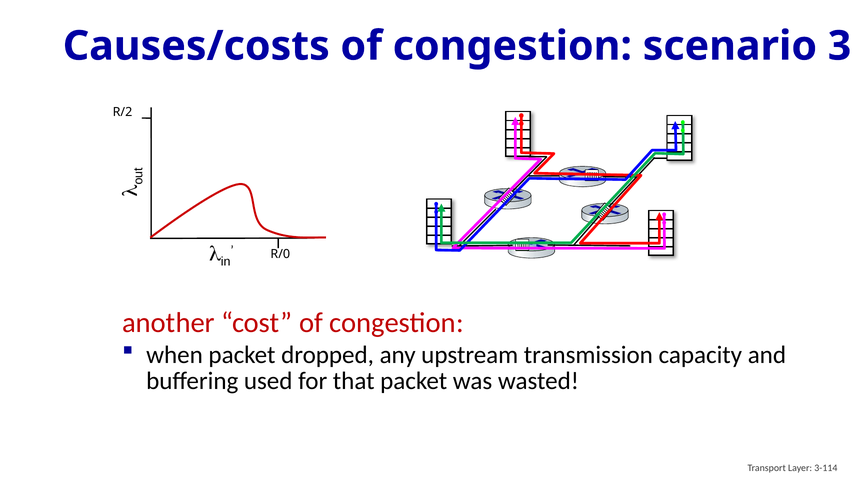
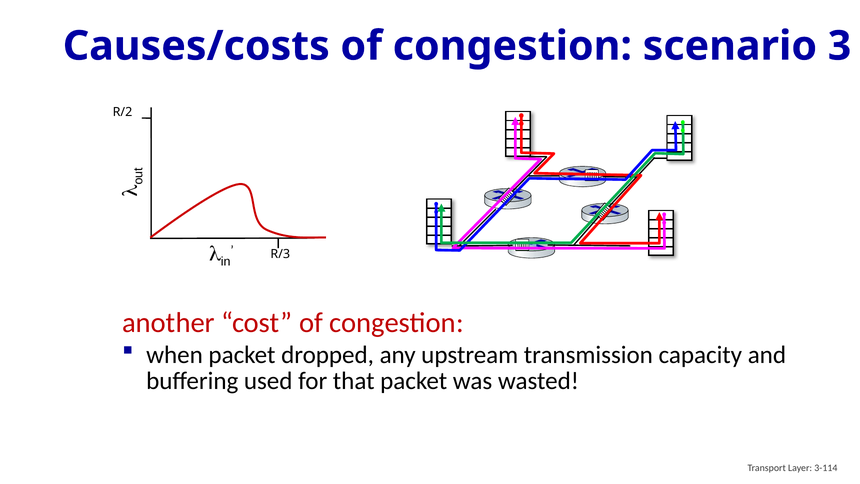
R/0: R/0 -> R/3 (280, 254)
